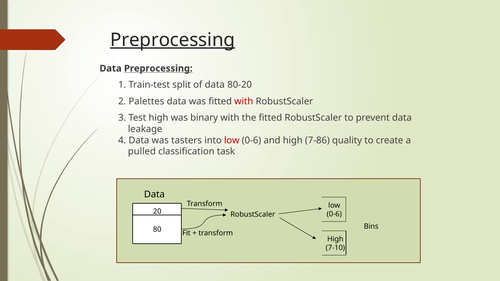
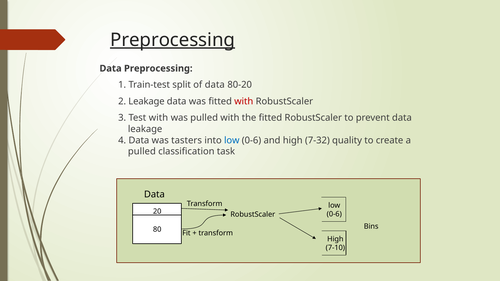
Preprocessing underline: present -> none (158, 68)
2 Palettes: Palettes -> Leakage (146, 101)
Test high: high -> with (158, 118)
was binary: binary -> pulled (204, 118)
low colour: red -> blue (232, 140)
7-86: 7-86 -> 7-32 (317, 140)
